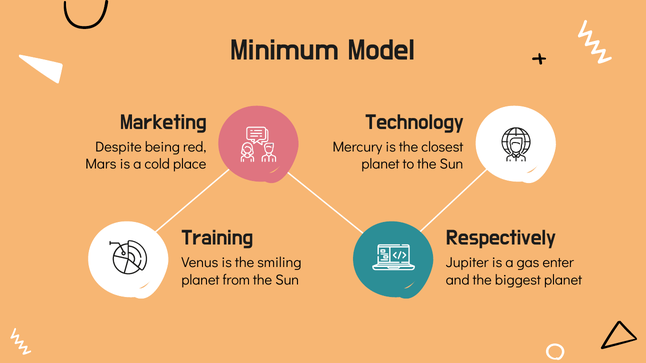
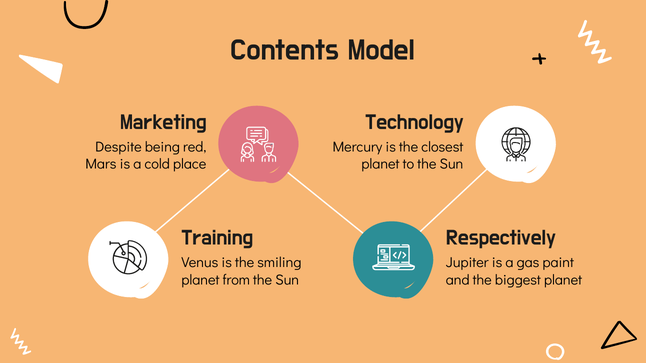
Minimum: Minimum -> Contents (285, 50)
enter: enter -> paint (558, 263)
